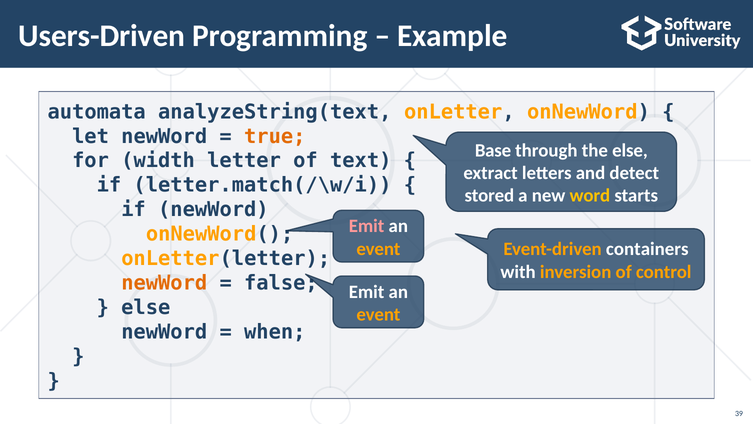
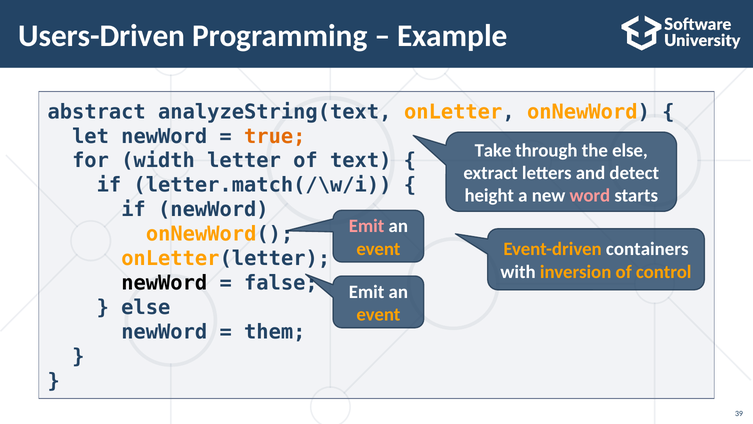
automata: automata -> abstract (97, 112)
Base: Base -> Take (493, 150)
stored: stored -> height (489, 195)
word colour: yellow -> pink (590, 195)
newWord colour: orange -> black (164, 283)
when: when -> them (275, 332)
